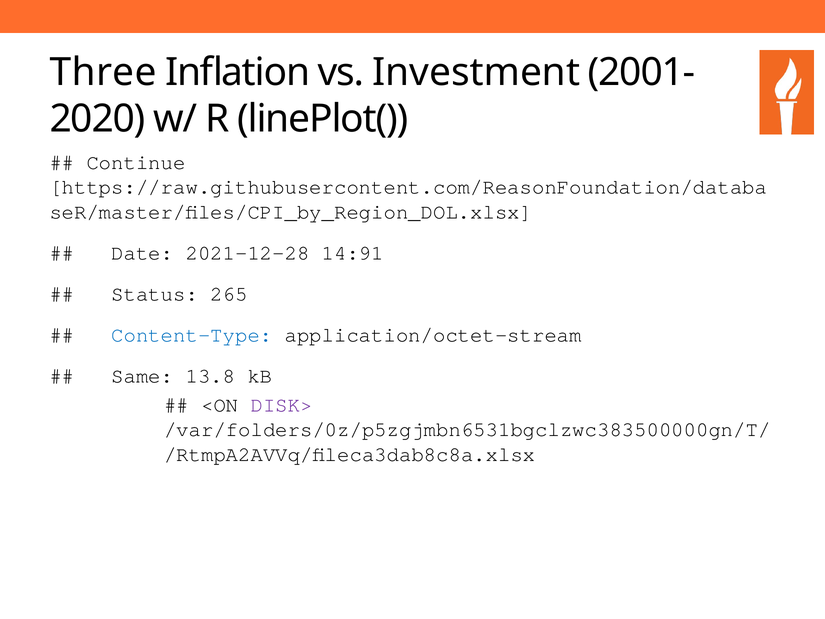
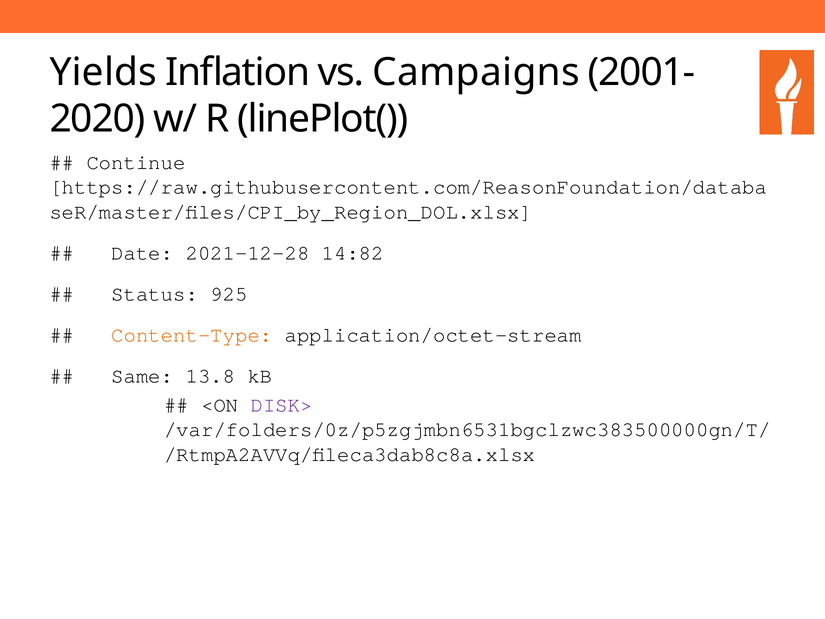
Three: Three -> Yields (103, 72)
Investment: Investment -> Campaigns (476, 72)
14:91: 14:91 -> 14:82 (353, 253)
265: 265 -> 925 (229, 294)
Content-Type colour: blue -> orange (192, 335)
